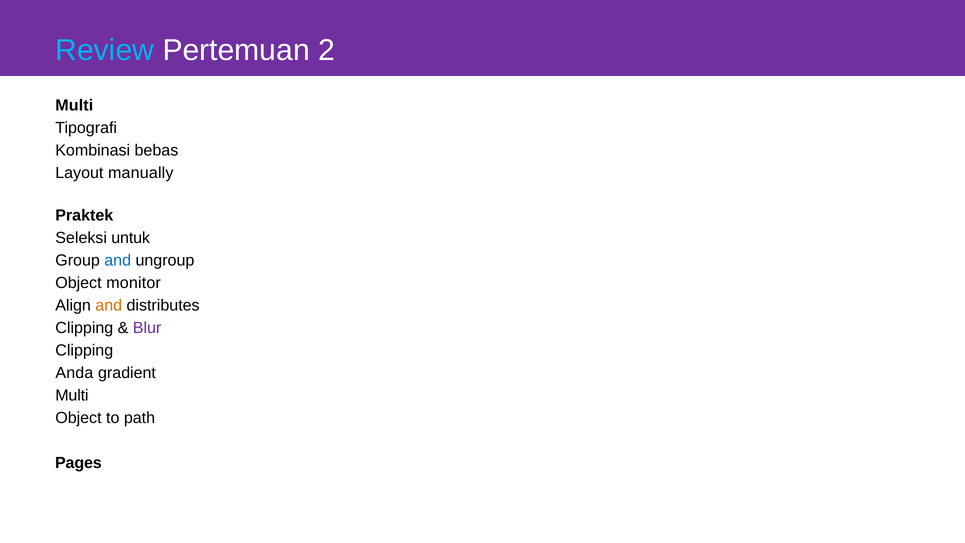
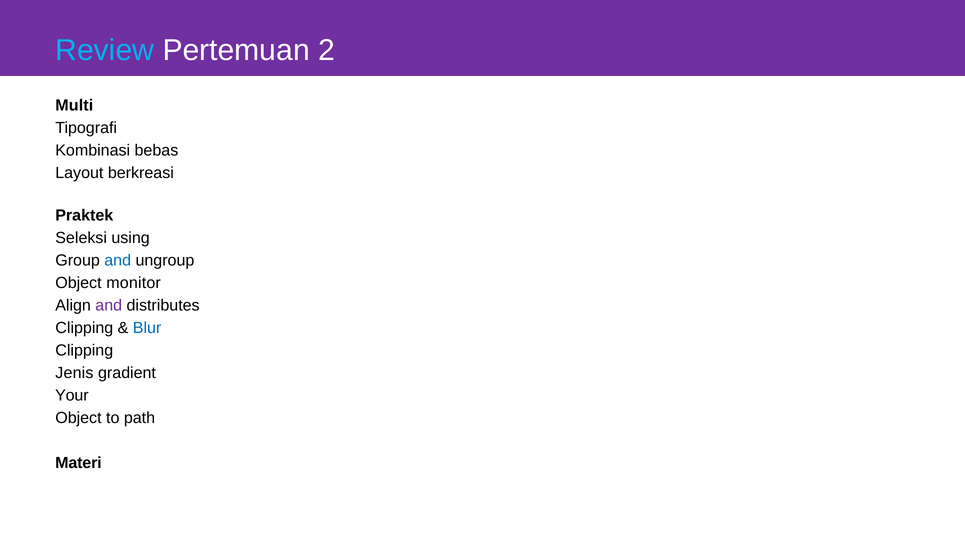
manually: manually -> berkreasi (141, 173)
untuk: untuk -> using (131, 238)
and colour: orange -> purple (109, 305)
Blur colour: purple -> blue (147, 328)
Anda: Anda -> Jenis (74, 373)
Multi: Multi -> Your (72, 395)
Pages: Pages -> Materi (78, 463)
